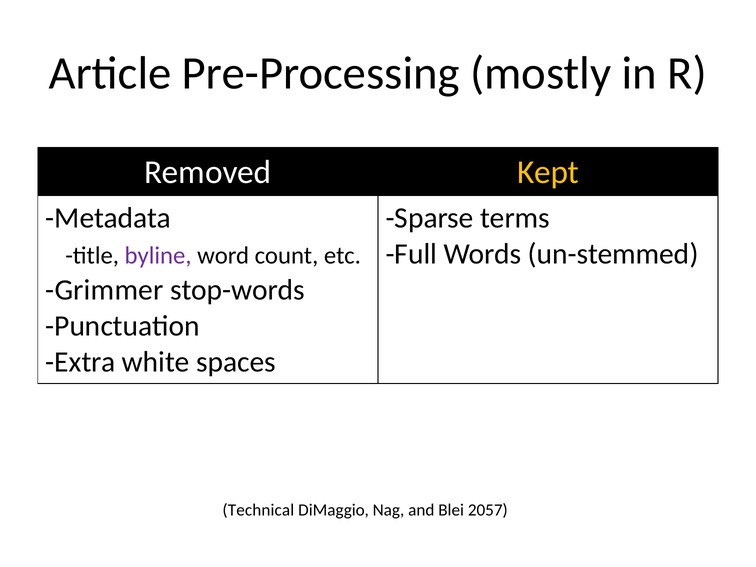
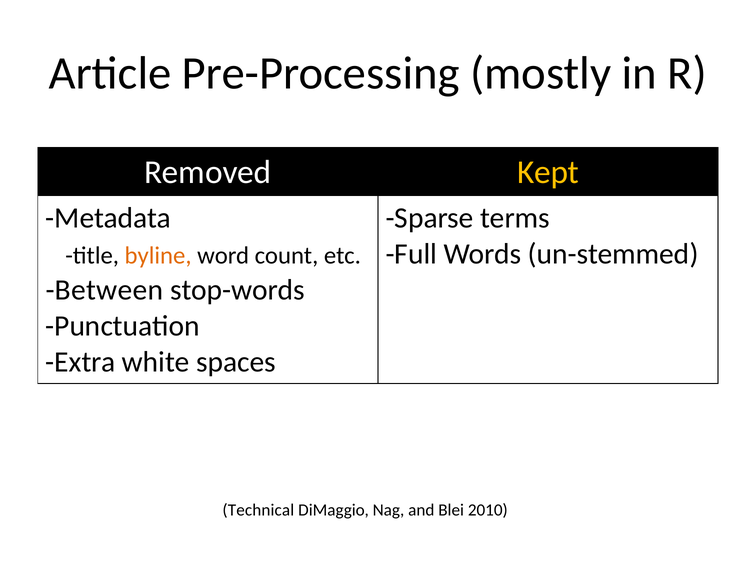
byline colour: purple -> orange (158, 255)
Grimmer: Grimmer -> Between (104, 290)
2057: 2057 -> 2010 (488, 510)
